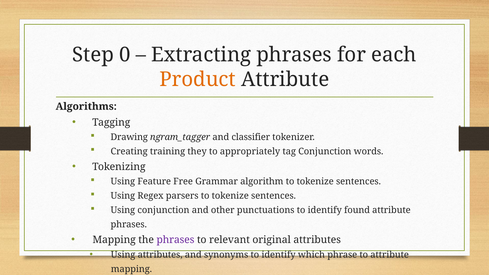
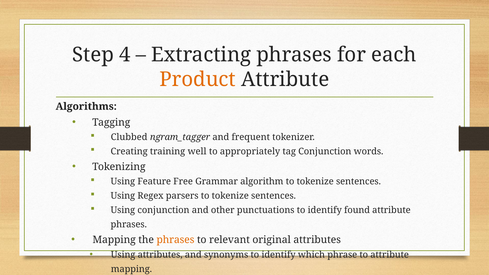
0: 0 -> 4 (125, 55)
Drawing: Drawing -> Clubbed (129, 137)
classifier: classifier -> frequent (251, 137)
they: they -> well (197, 152)
phrases colour: purple -> orange (175, 240)
